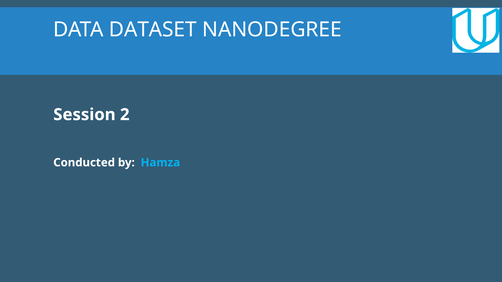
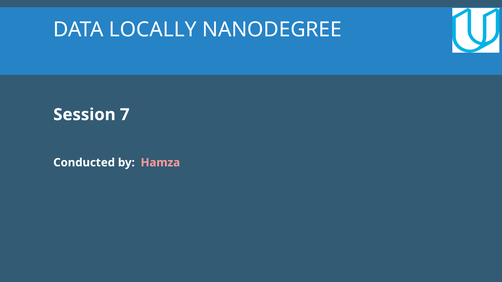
DATASET: DATASET -> LOCALLY (153, 30)
2: 2 -> 7 (125, 115)
Hamza colour: light blue -> pink (160, 163)
